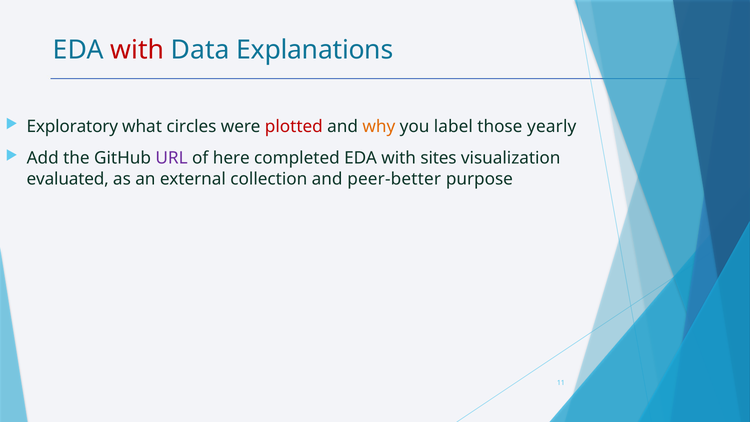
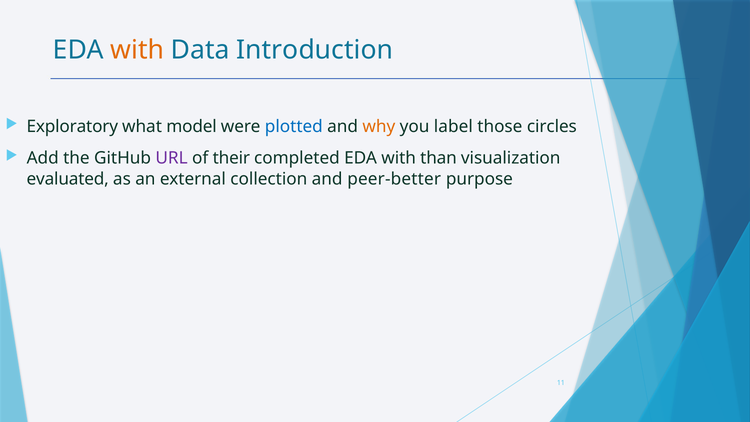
with colour: red -> orange (137, 50)
Explanations: Explanations -> Introduction (315, 50)
circles: circles -> model (191, 127)
plotted colour: red -> blue (294, 127)
yearly: yearly -> circles (552, 127)
here: here -> their (231, 158)
sites: sites -> than (439, 158)
